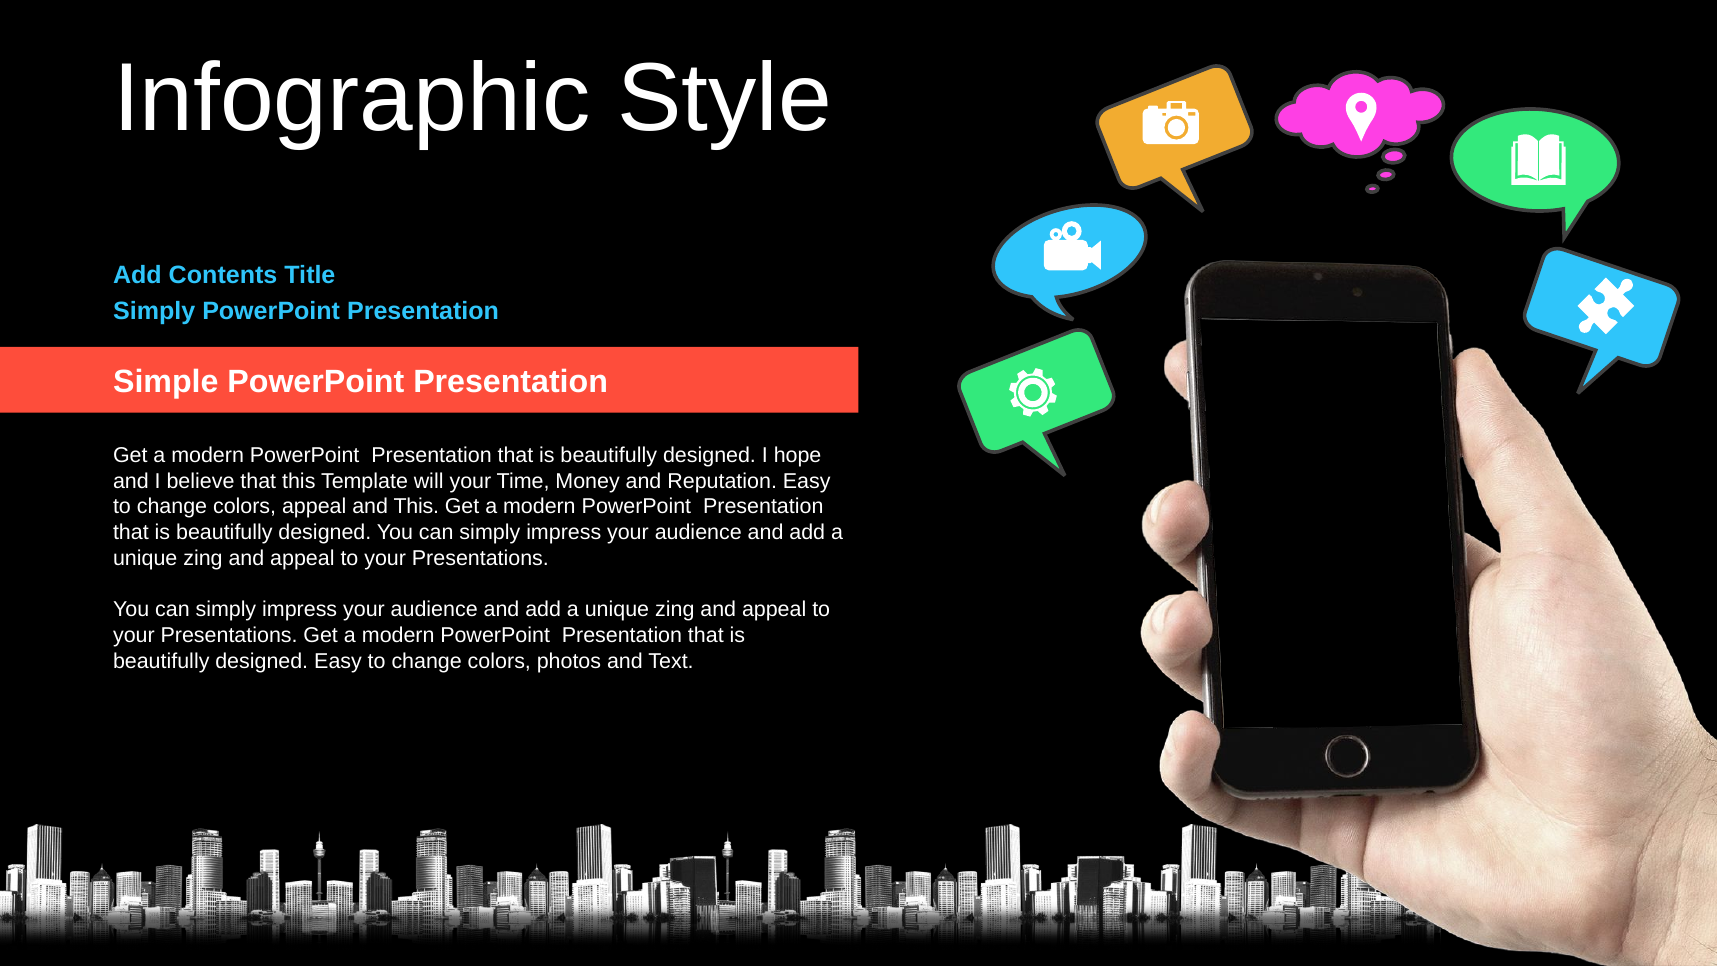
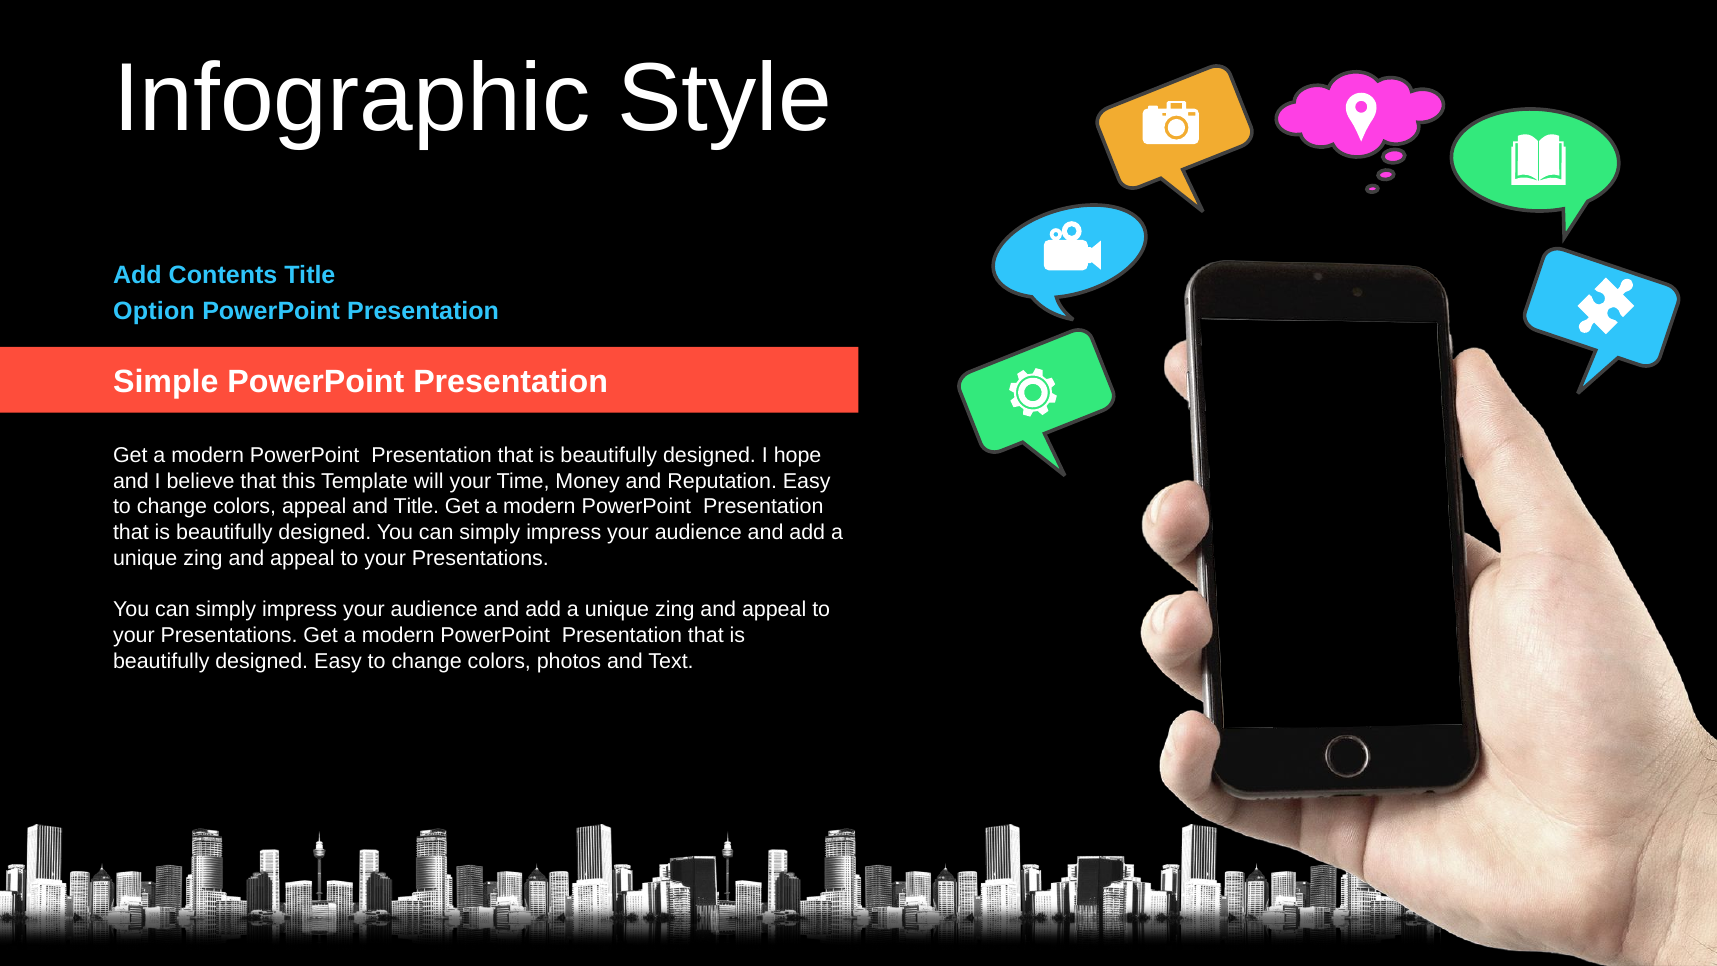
Simply: Simply -> Option (154, 312)
and This: This -> Title (416, 507)
